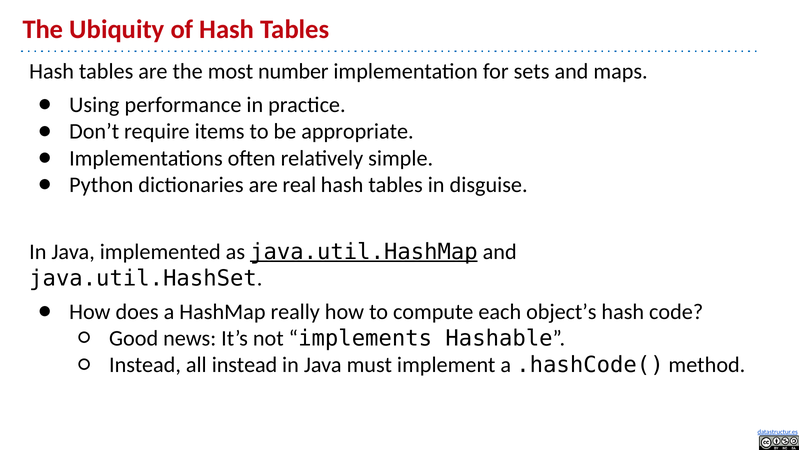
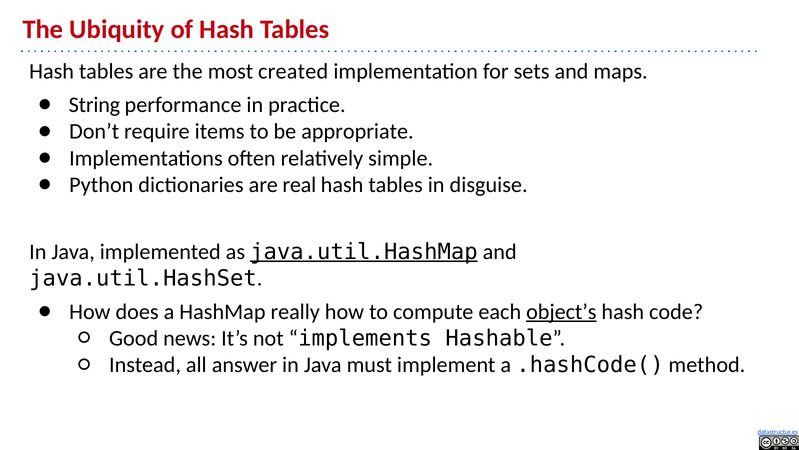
number: number -> created (293, 72)
Using: Using -> String (94, 105)
object’s underline: none -> present (561, 311)
all instead: instead -> answer (244, 365)
